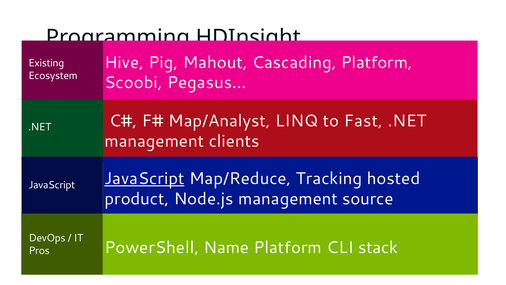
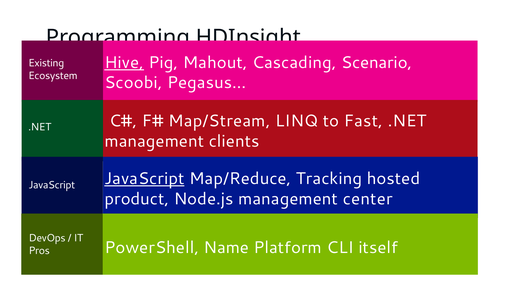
Hive underline: none -> present (124, 62)
Cascading Platform: Platform -> Scenario (377, 62)
Map/Analyst: Map/Analyst -> Map/Stream (219, 121)
source: source -> center (368, 199)
stack: stack -> itself (378, 247)
